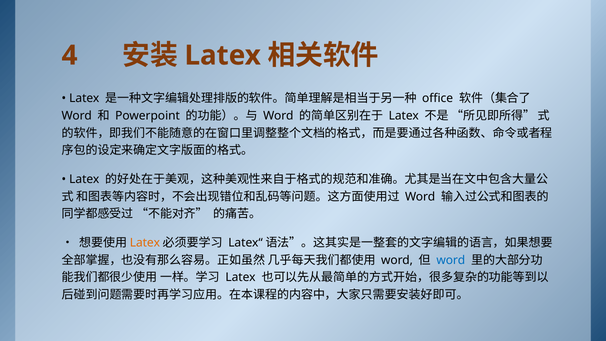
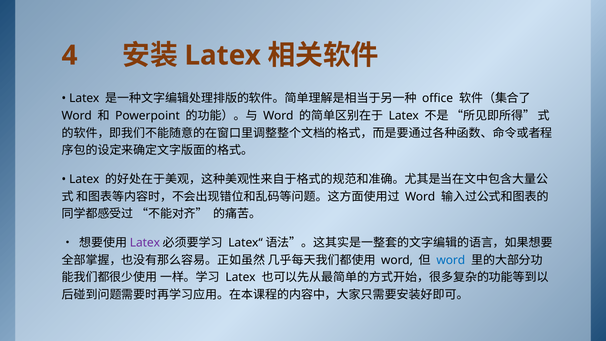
Latex colour: orange -> purple (145, 243)
